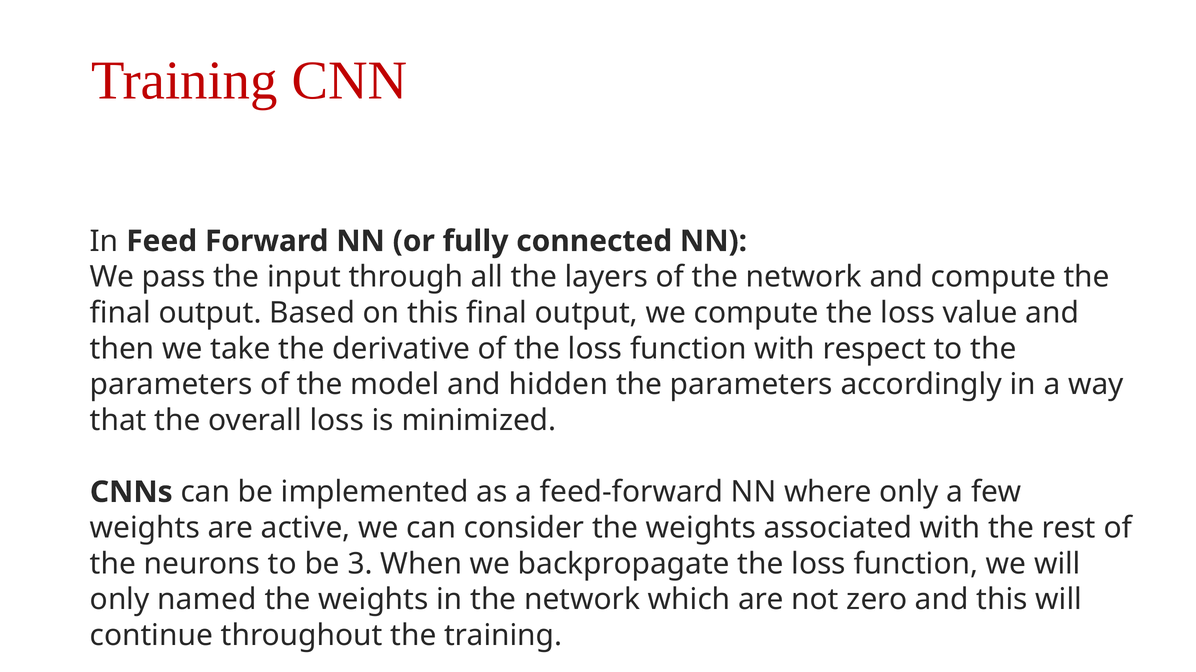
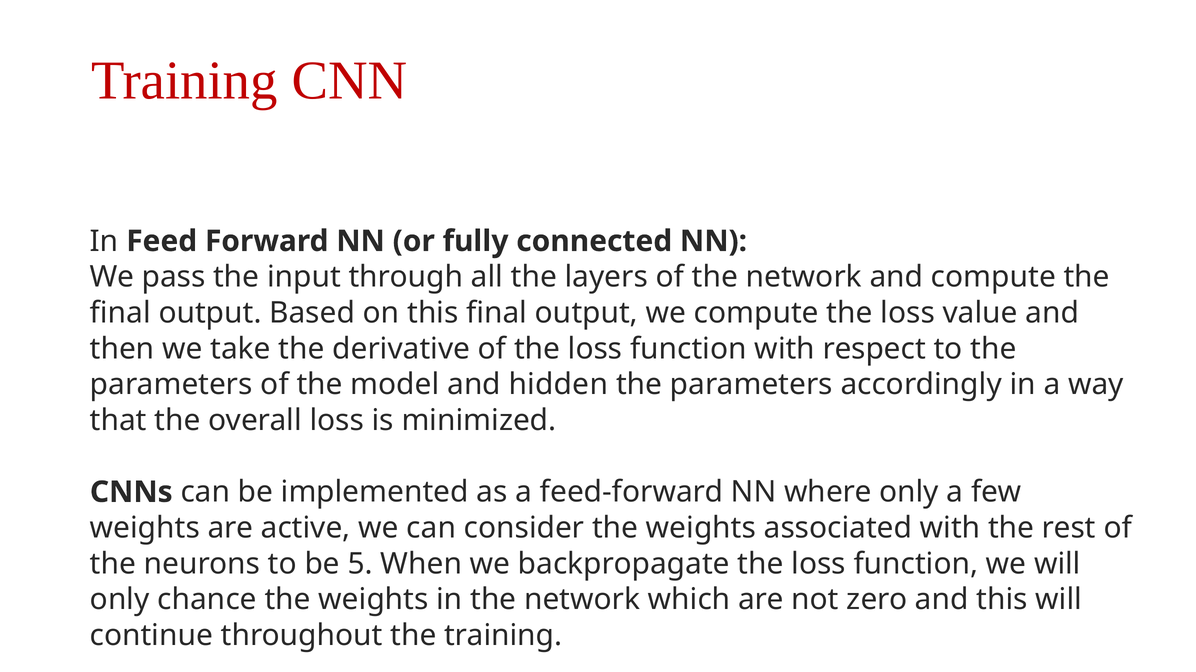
3: 3 -> 5 (360, 564)
named: named -> chance (207, 600)
